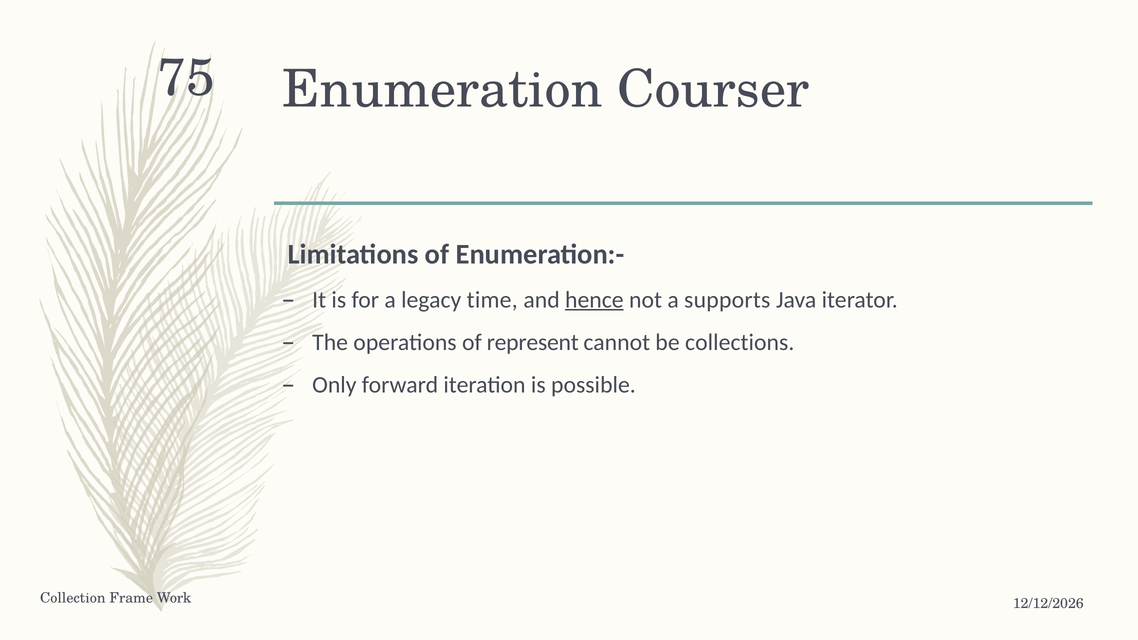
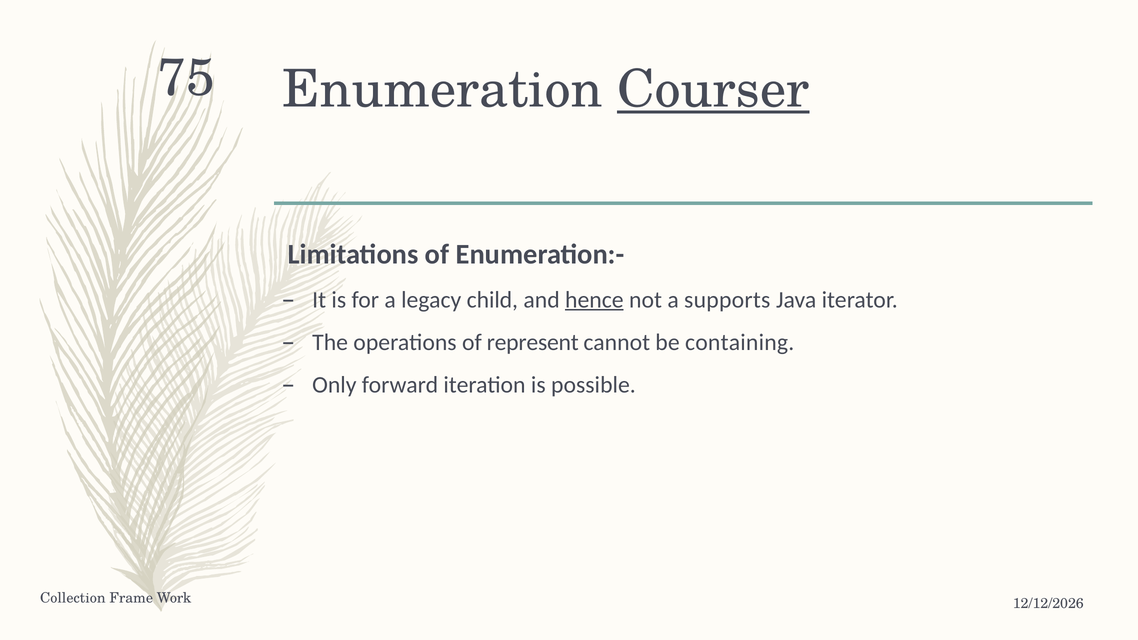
Courser underline: none -> present (713, 90)
time: time -> child (492, 300)
collections: collections -> containing (740, 342)
